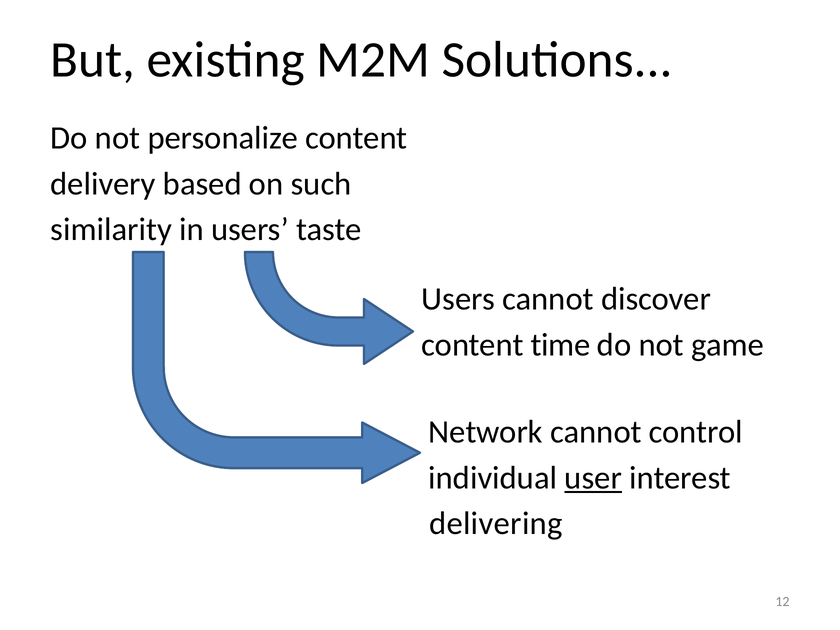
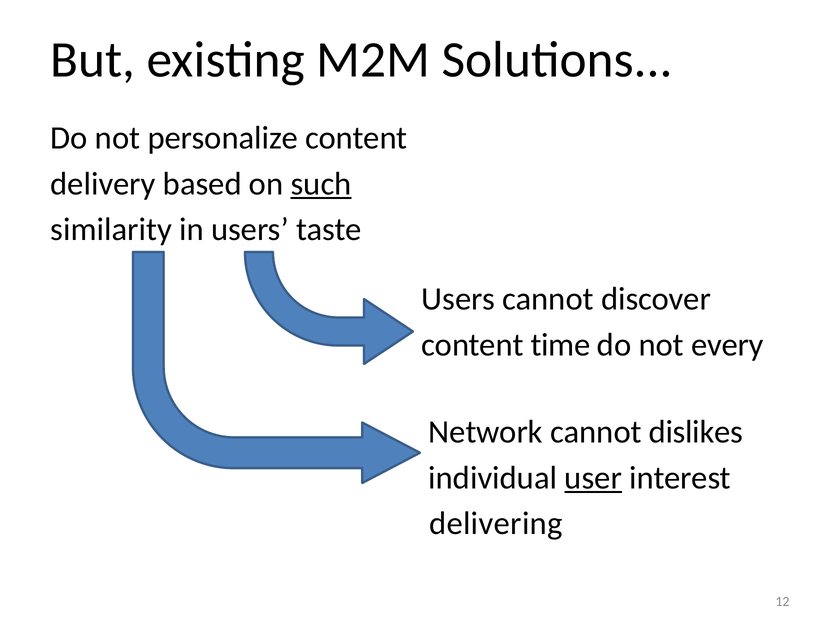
such underline: none -> present (321, 184)
game: game -> every (727, 345)
control: control -> dislikes (696, 432)
